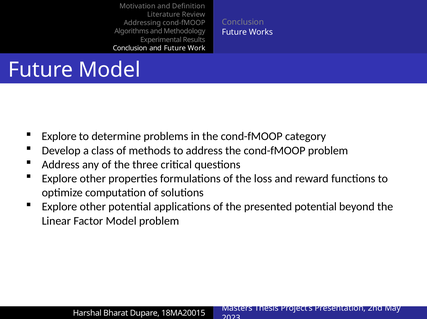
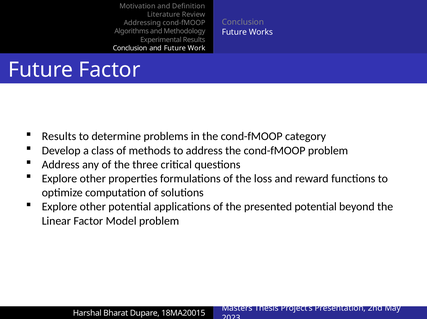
Future Model: Model -> Factor (109, 70)
Explore: Explore -> Results (59, 136)
